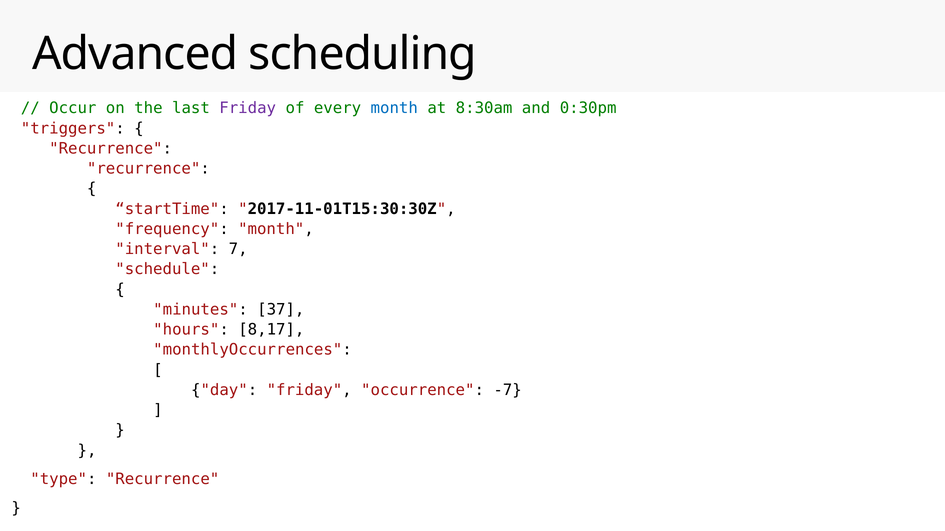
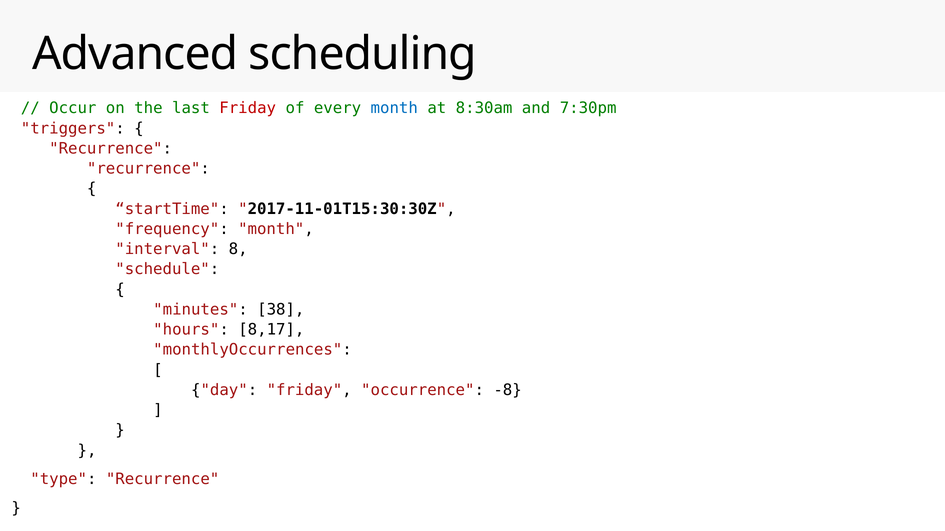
Friday colour: purple -> red (248, 108)
0:30pm: 0:30pm -> 7:30pm (588, 108)
7: 7 -> 8 (238, 249)
37: 37 -> 38 (281, 310)
-7: -7 -> -8 (508, 390)
